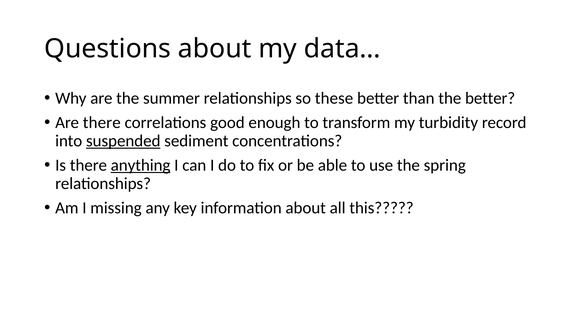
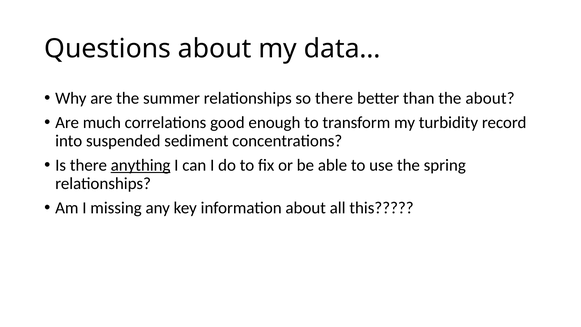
so these: these -> there (334, 98)
the better: better -> about (490, 98)
Are there: there -> much (102, 123)
suspended underline: present -> none (123, 141)
